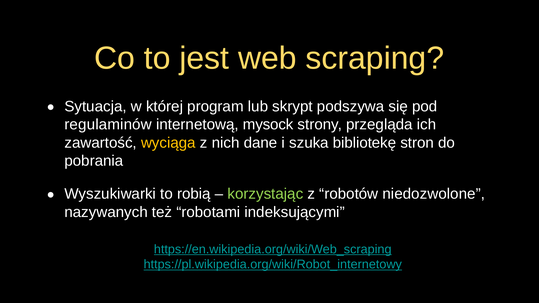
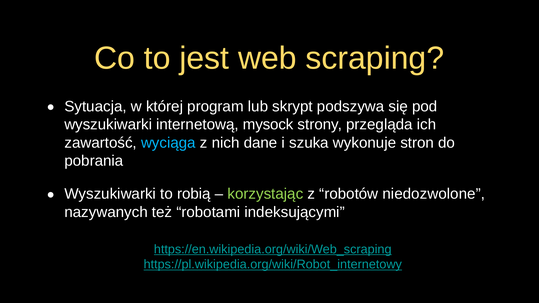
regulaminów: regulaminów -> wyszukiwarki (108, 125)
wyciąga colour: yellow -> light blue (168, 143)
bibliotekę: bibliotekę -> wykonuje (365, 143)
